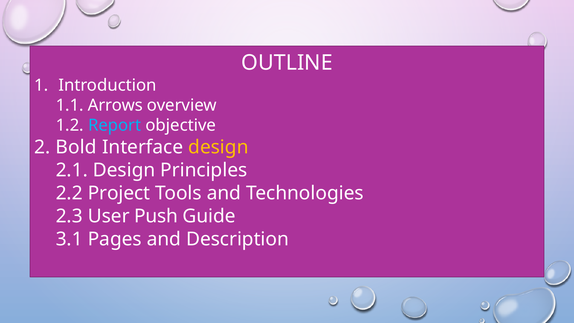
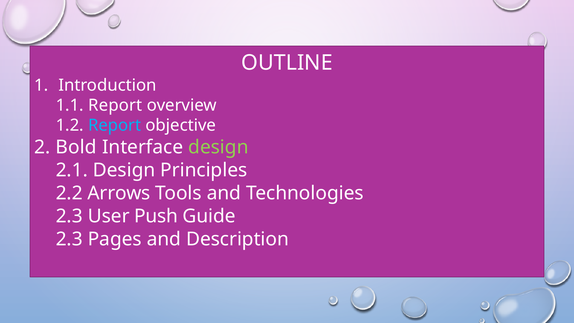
1.1 Arrows: Arrows -> Report (115, 105)
design colour: yellow -> light green (218, 147)
Project: Project -> Arrows (119, 193)
3.1: 3.1 -> 2.3 (69, 239)
